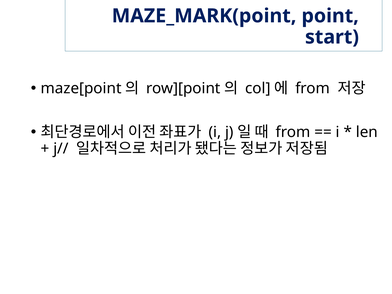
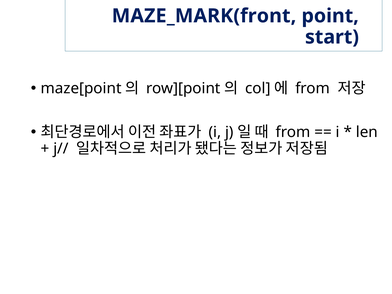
MAZE_MARK(point: MAZE_MARK(point -> MAZE_MARK(front (204, 16)
